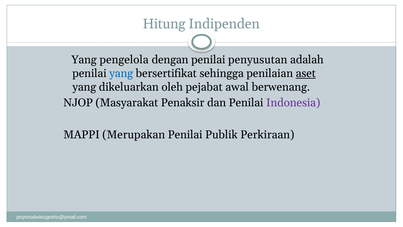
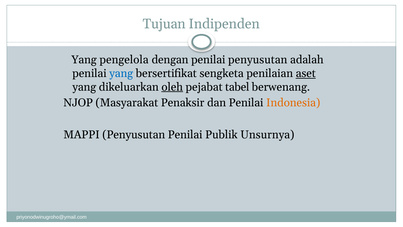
Hitung: Hitung -> Tujuan (164, 24)
sehingga: sehingga -> sengketa (222, 73)
oleh underline: none -> present (172, 87)
awal: awal -> tabel (237, 87)
Indonesia colour: purple -> orange (293, 103)
MAPPI Merupakan: Merupakan -> Penyusutan (134, 134)
Perkiraan: Perkiraan -> Unsurnya (267, 134)
